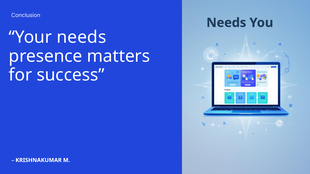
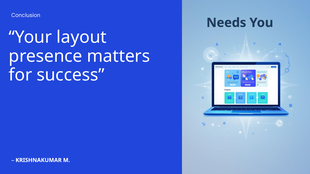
Your needs: needs -> layout (82, 37)
